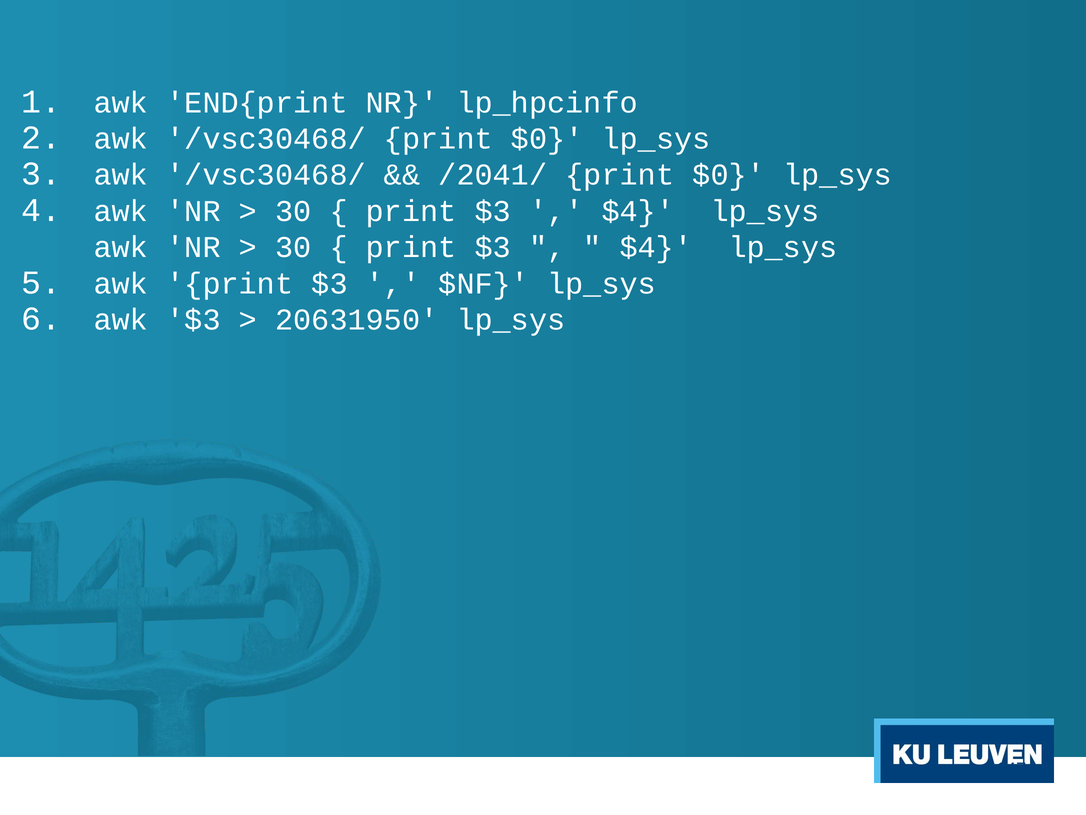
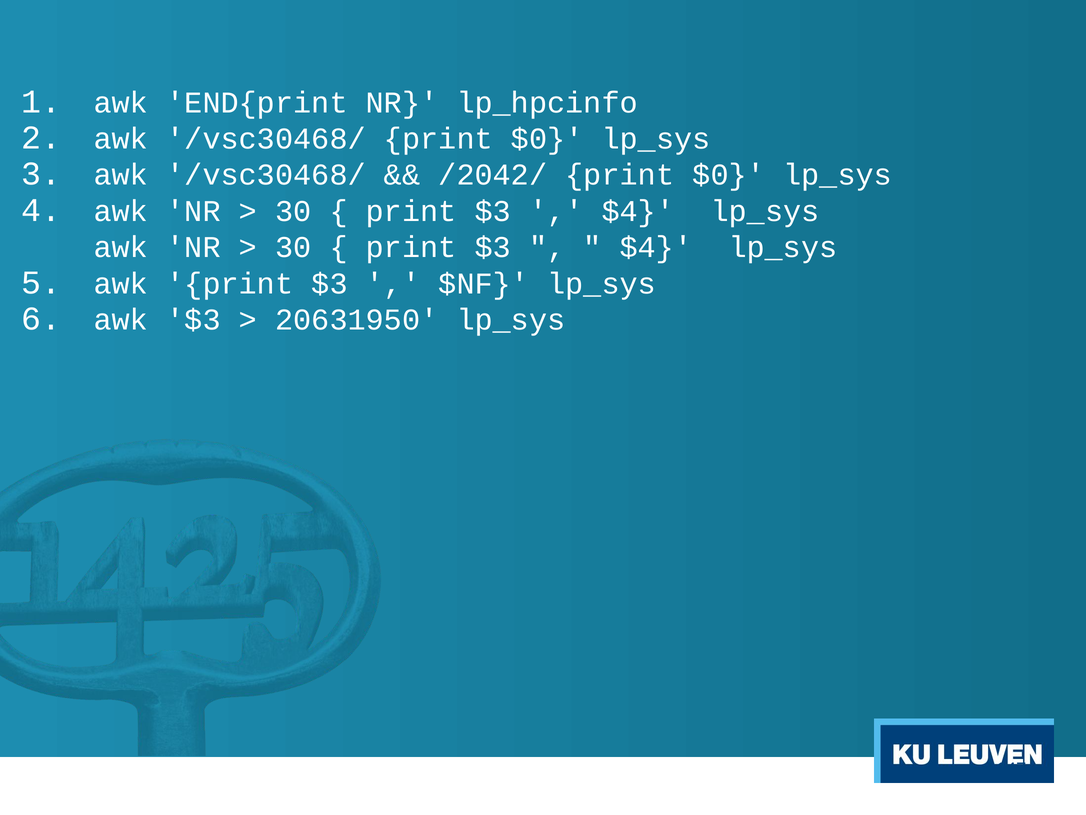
/2041/: /2041/ -> /2042/ (493, 175)
